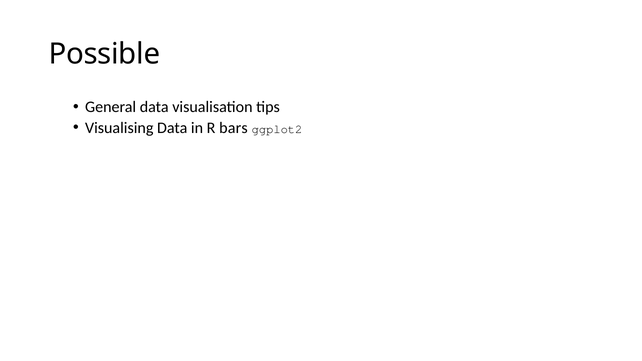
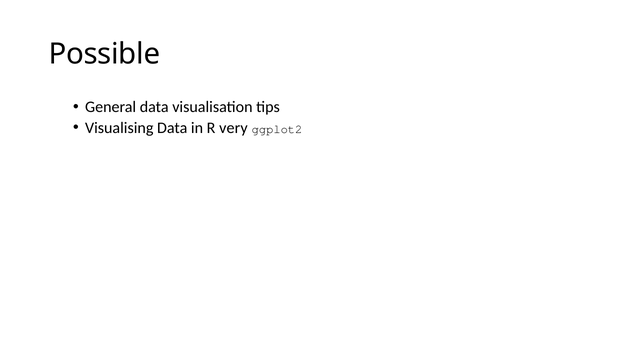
bars: bars -> very (233, 128)
